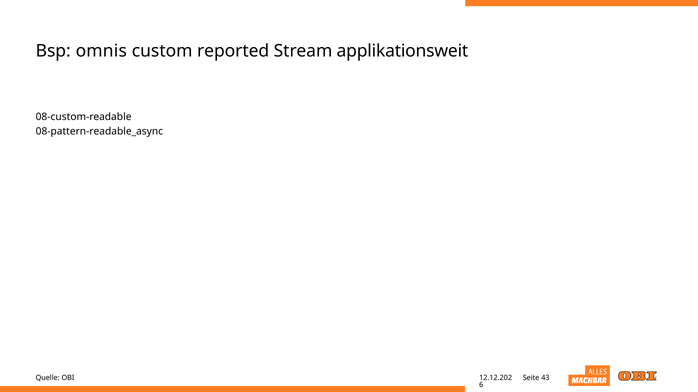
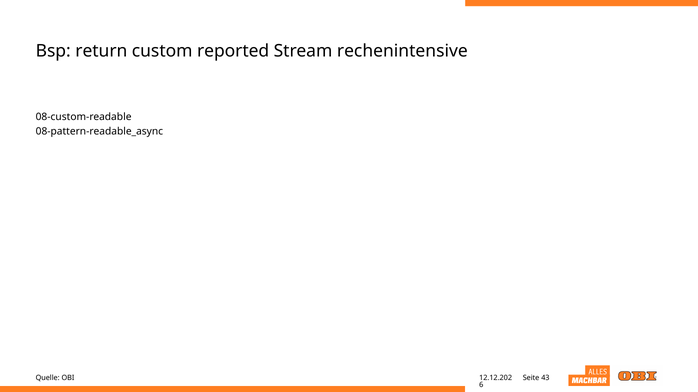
omnis: omnis -> return (101, 51)
applikationsweit: applikationsweit -> rechenintensive (402, 51)
